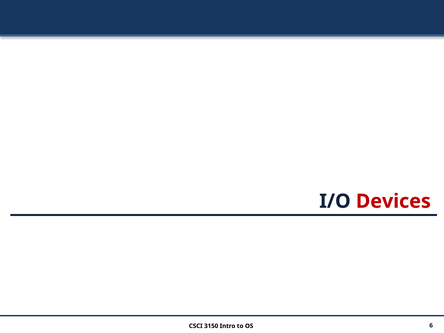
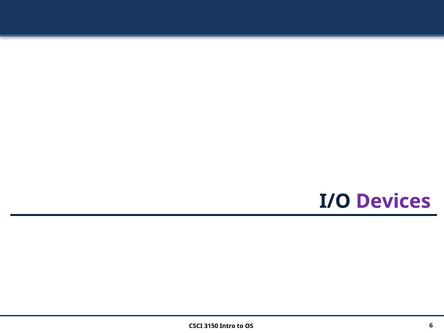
Devices colour: red -> purple (393, 201)
